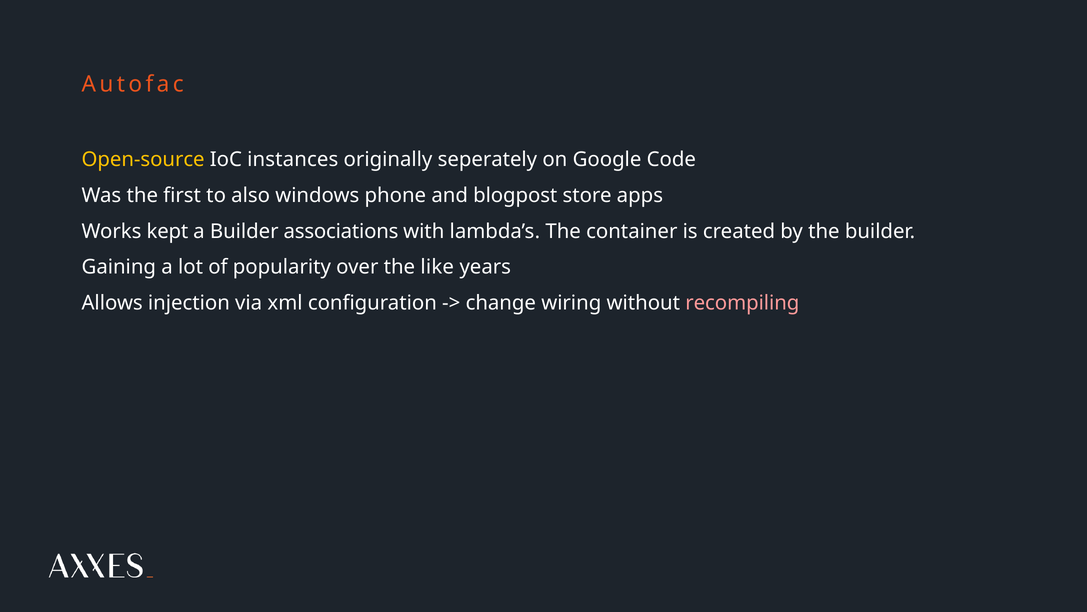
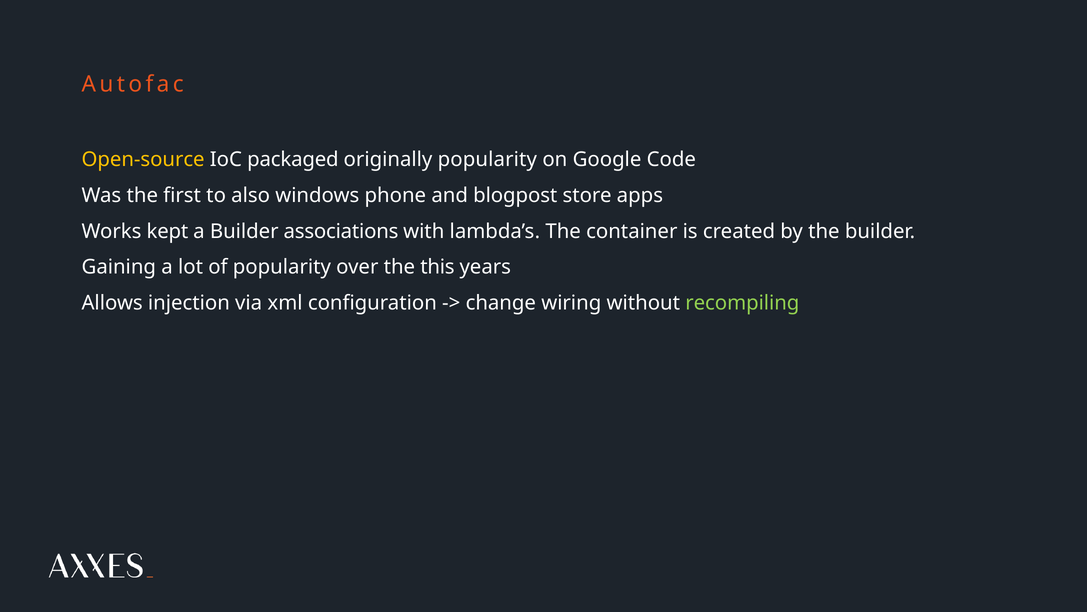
instances: instances -> packaged (293, 159)
originally seperately: seperately -> popularity (487, 159)
like: like -> this (437, 267)
recompiling colour: pink -> light green (742, 303)
